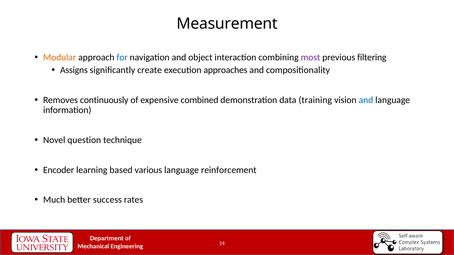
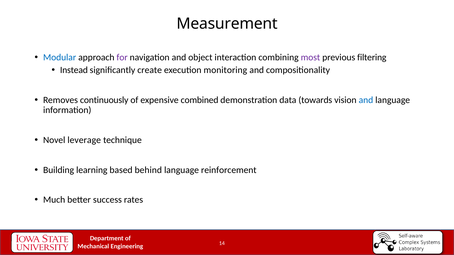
Modular colour: orange -> blue (60, 58)
for colour: blue -> purple (122, 58)
Assigns: Assigns -> Instead (74, 70)
approaches: approaches -> monitoring (225, 70)
training: training -> towards (315, 100)
question: question -> leverage (84, 140)
Encoder: Encoder -> Building (59, 170)
various: various -> behind (148, 170)
